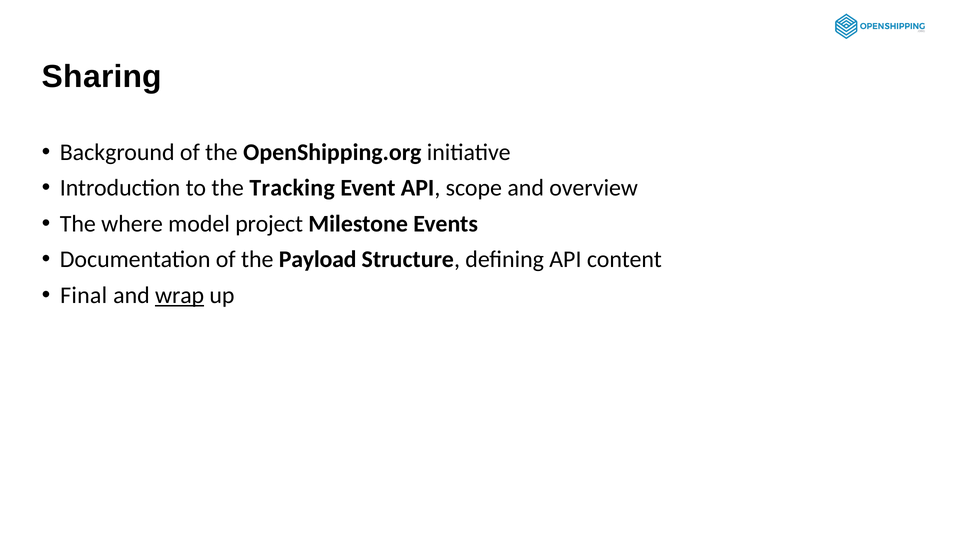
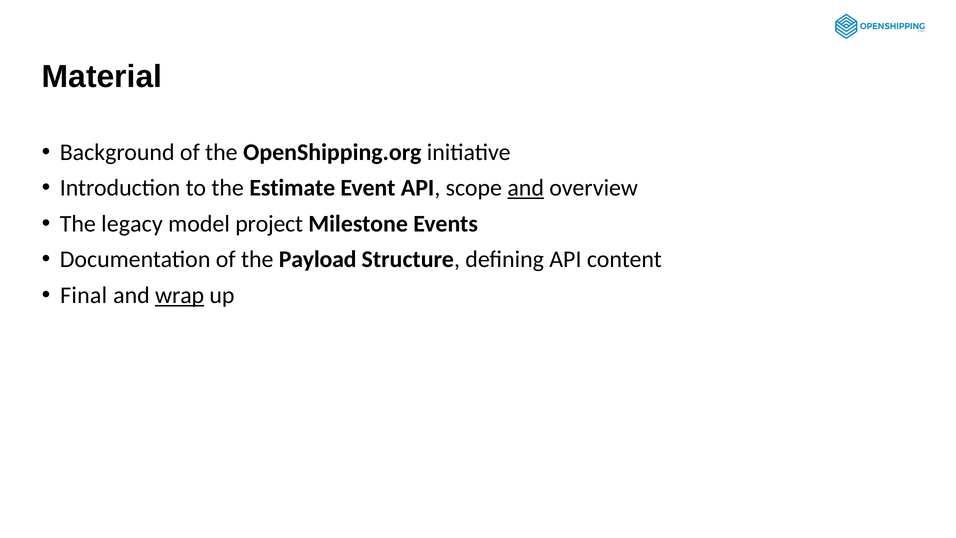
Sharing: Sharing -> Material (102, 77)
Tracking: Tracking -> Estimate (292, 188)
and underline: none -> present (526, 188)
where: where -> legacy (132, 224)
